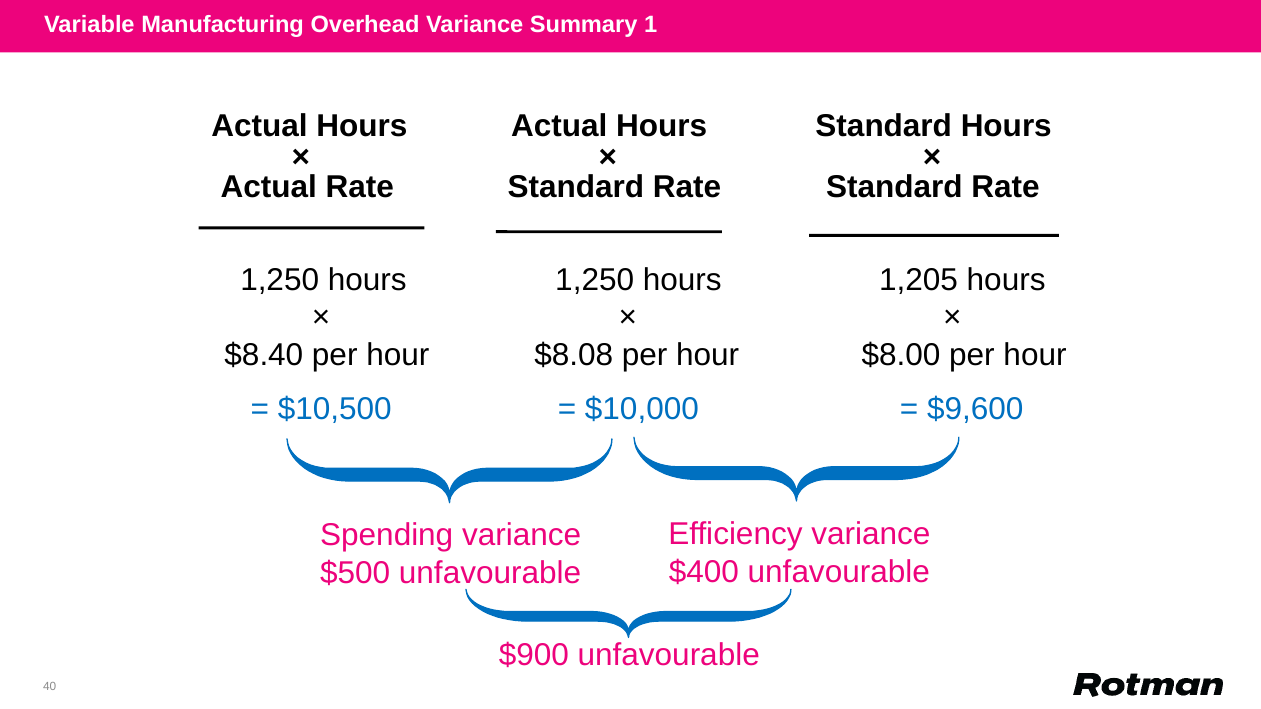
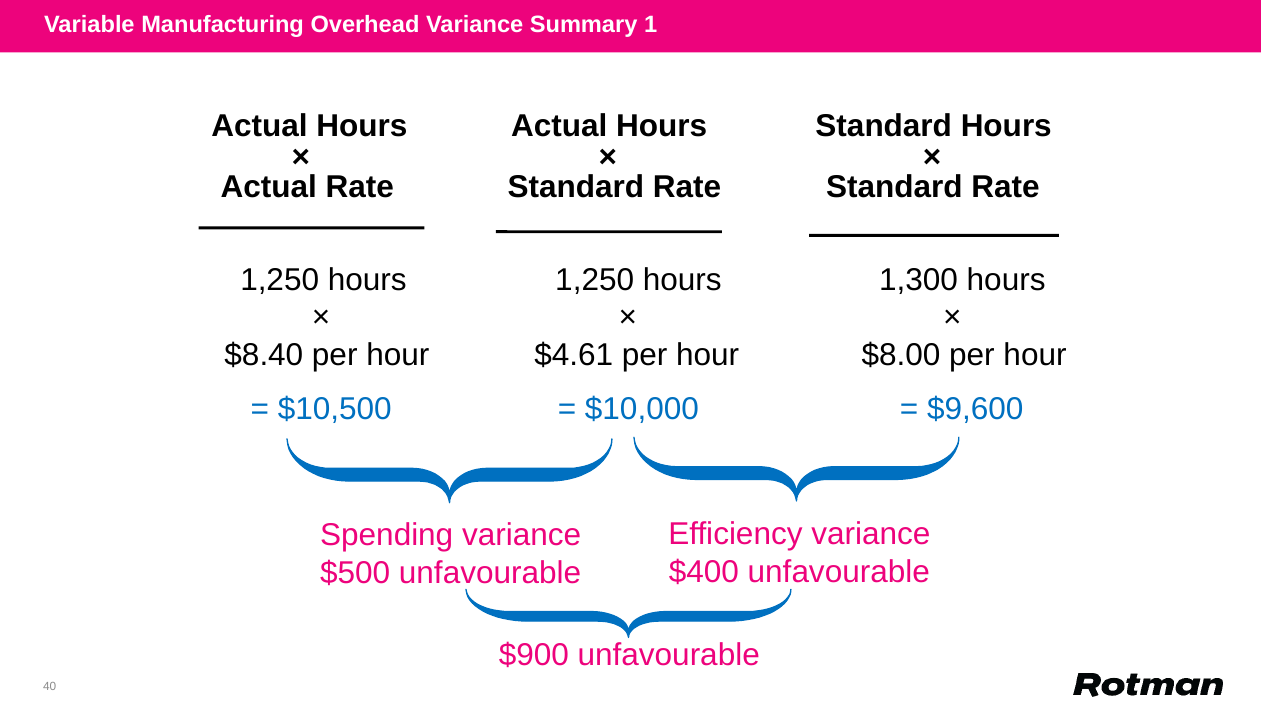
1,205: 1,205 -> 1,300 (919, 280)
$8.08: $8.08 -> $4.61 (574, 356)
